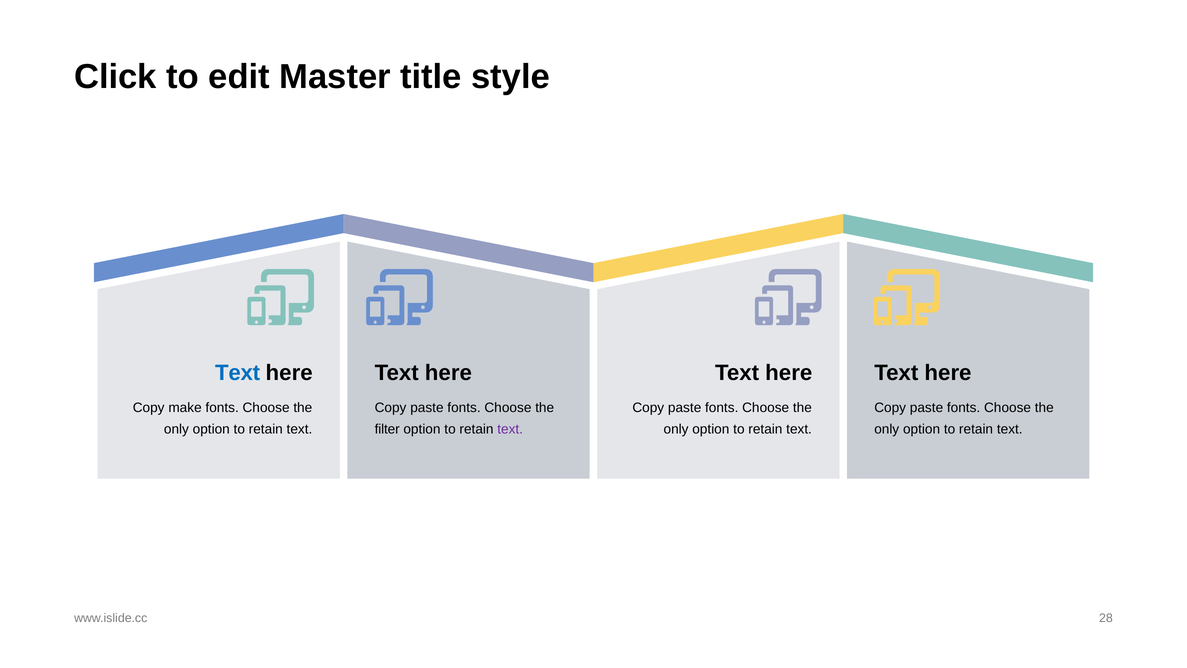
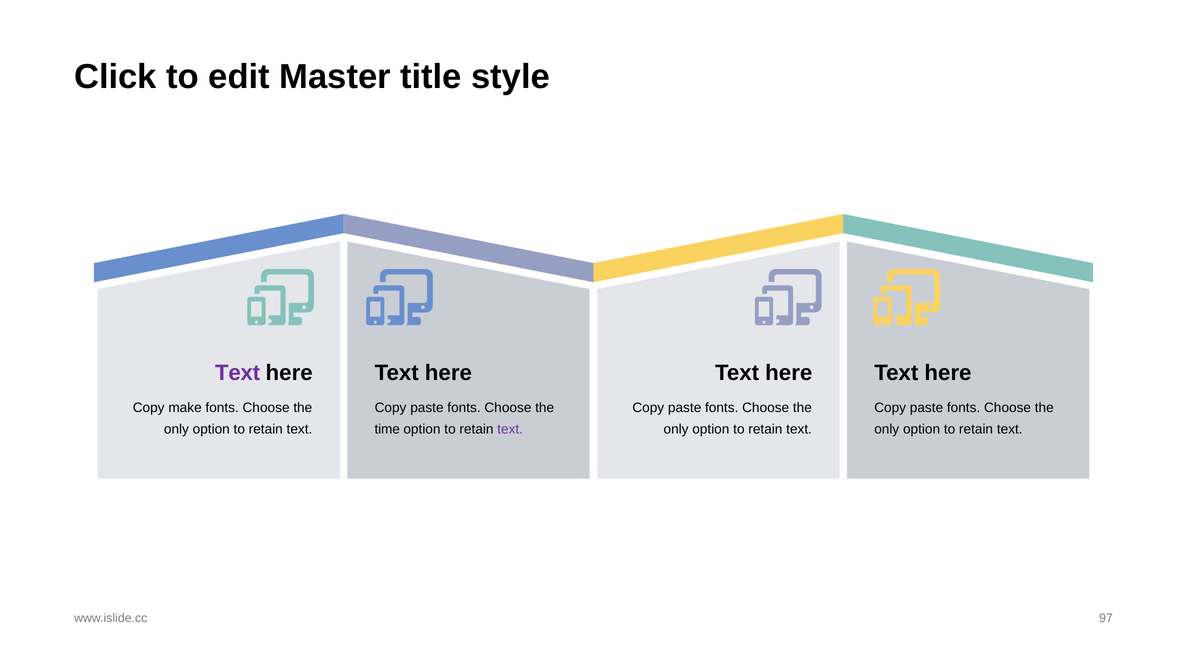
Text colour: blue -> purple (238, 373)
filter: filter -> time (387, 429)
28: 28 -> 97 (1106, 618)
